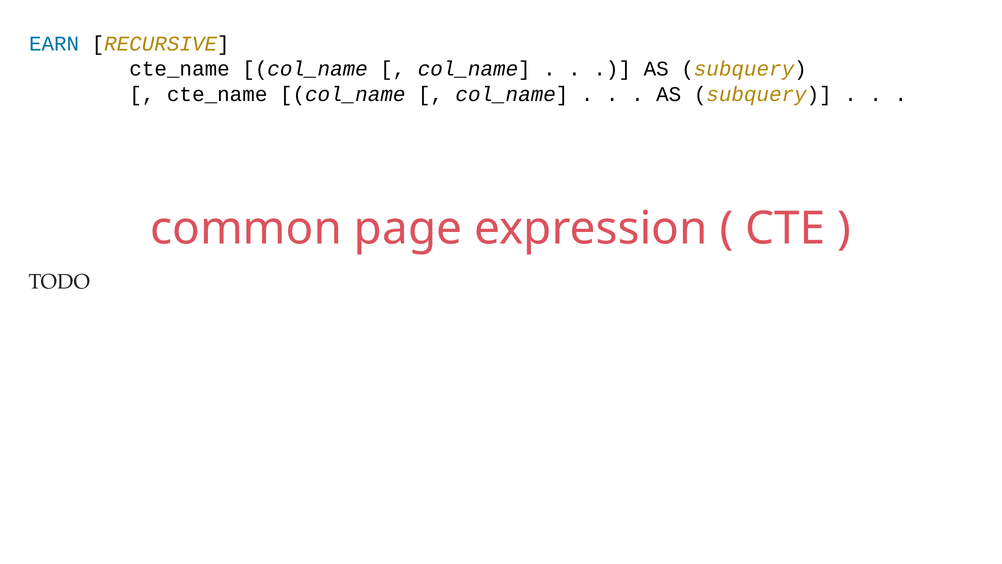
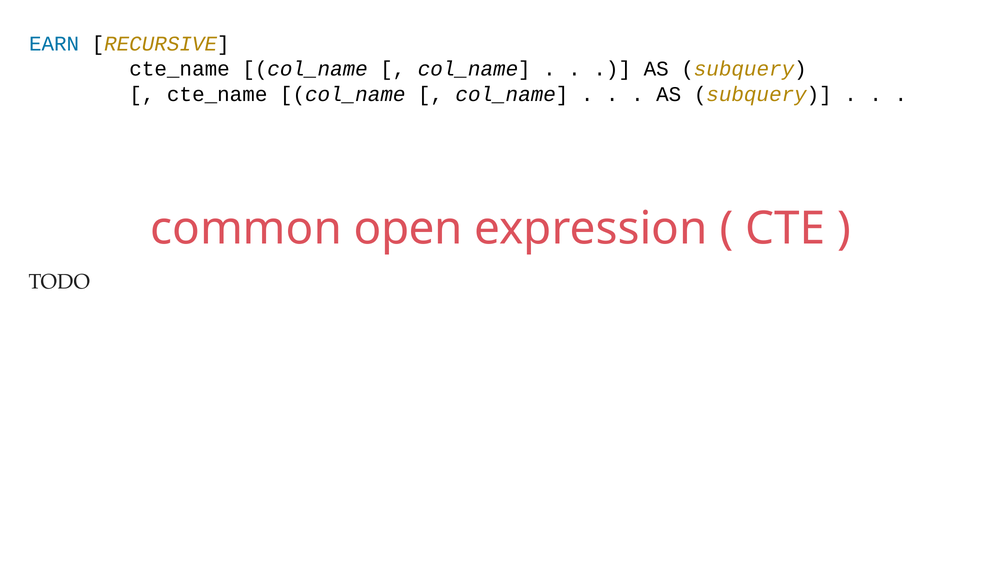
page: page -> open (408, 229)
